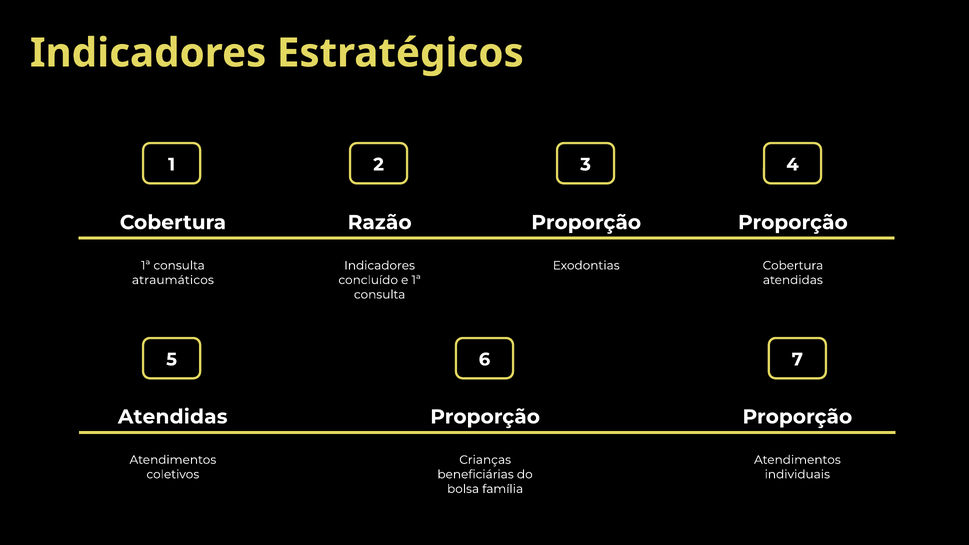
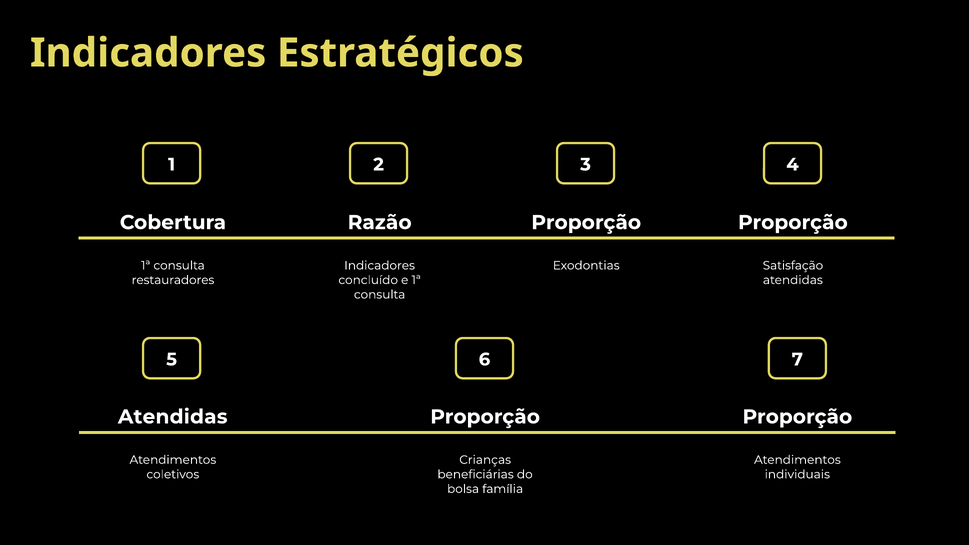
Cobertura: Cobertura -> Satisfação (793, 266)
atraumáticos: atraumáticos -> restauradores (173, 280)
